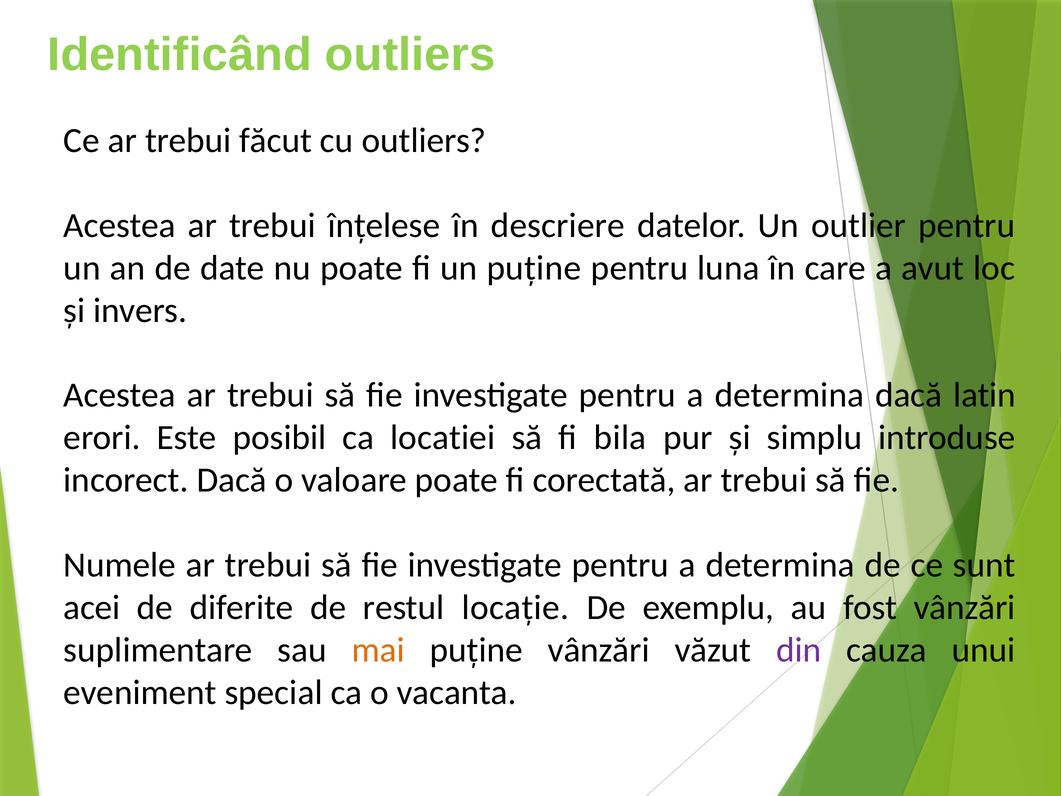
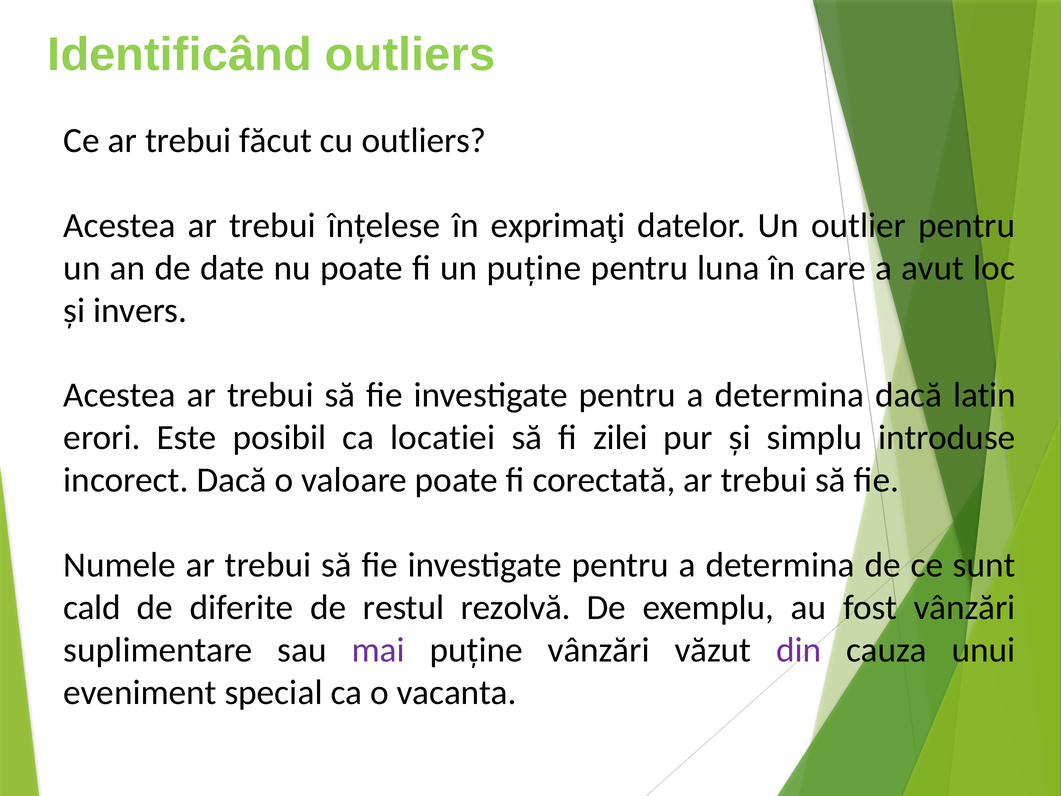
descriere: descriere -> exprimaţi (558, 225)
bila: bila -> zilei (620, 438)
acei: acei -> cald (92, 607)
locație: locație -> rezolvă (516, 607)
mai colour: orange -> purple (378, 650)
